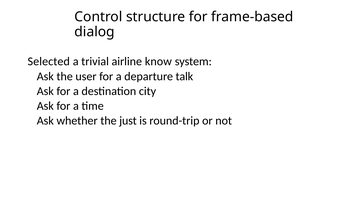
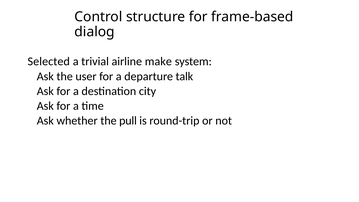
know: know -> make (158, 61)
just: just -> pull (128, 121)
